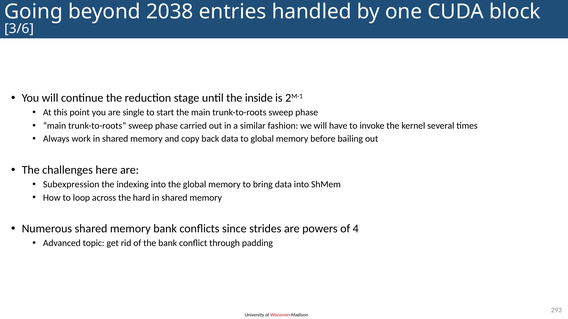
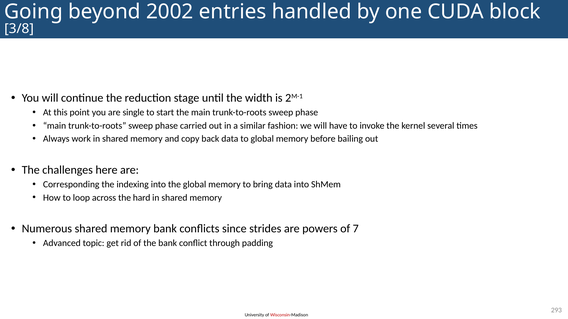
2038: 2038 -> 2002 (170, 12)
3/6: 3/6 -> 3/8 (19, 29)
inside: inside -> width (259, 98)
Subexpression: Subexpression -> Corresponding (71, 185)
4: 4 -> 7 (356, 229)
